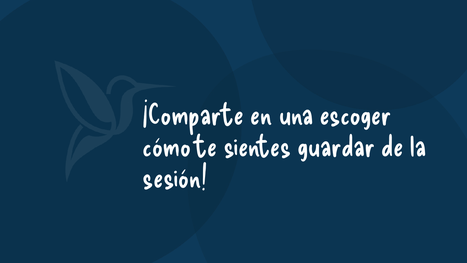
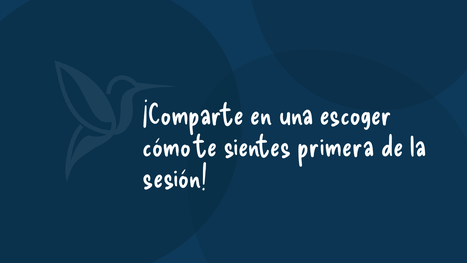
guardar: guardar -> primera (336, 147)
